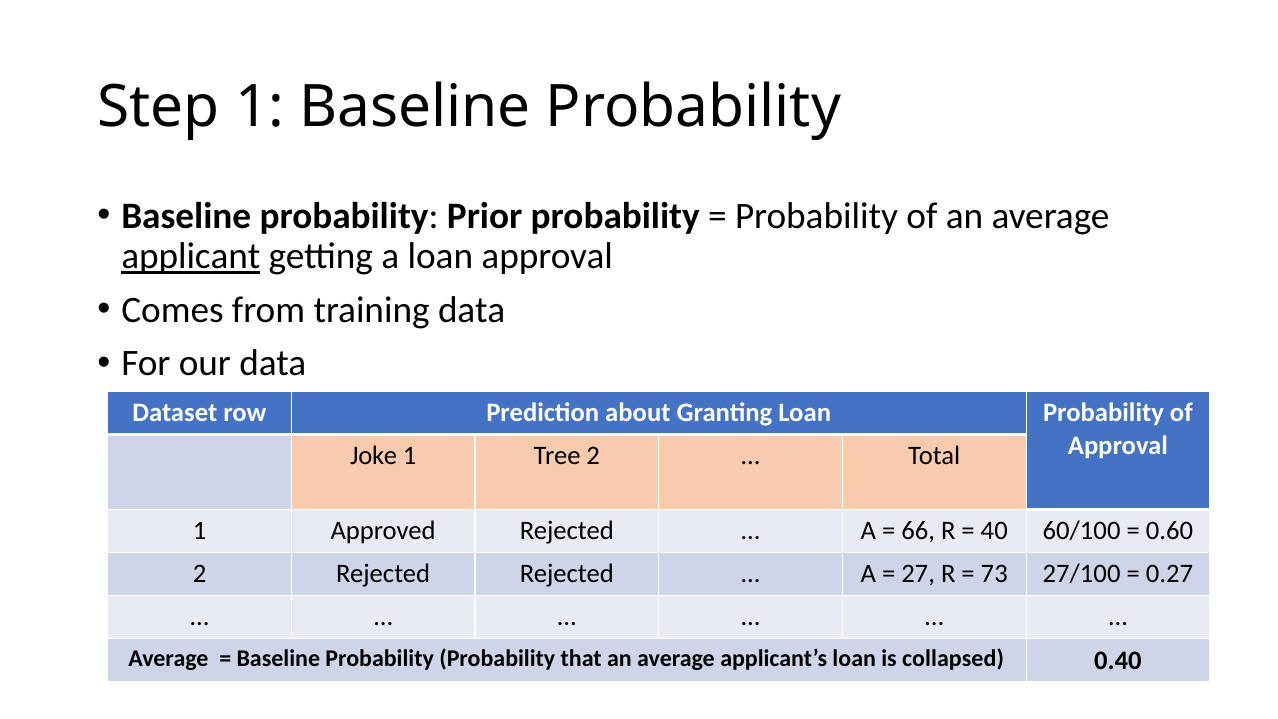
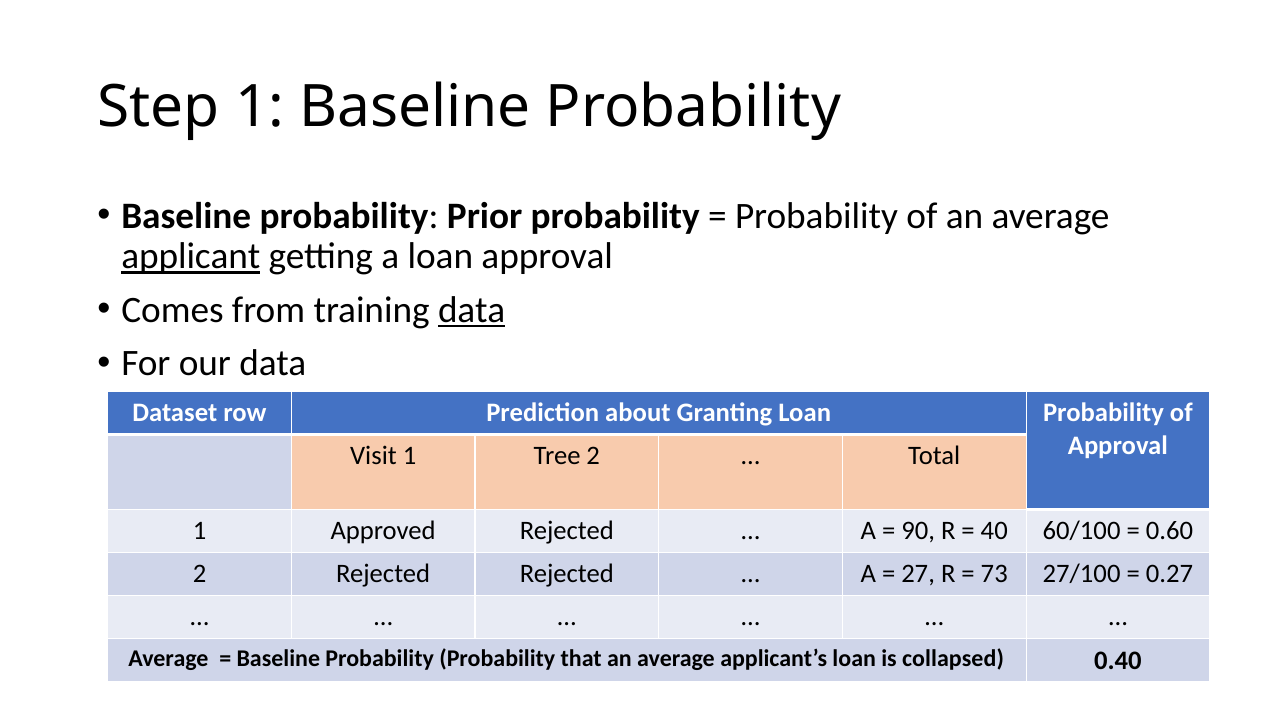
data underline: none -> present (472, 310)
Joke: Joke -> Visit (373, 456)
66: 66 -> 90 (918, 531)
